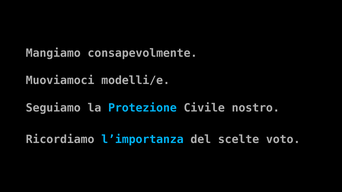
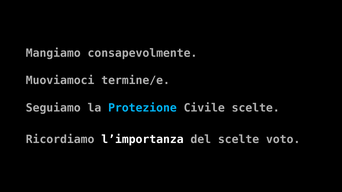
modelli/e: modelli/e -> termine/e (136, 81)
Civile nostro: nostro -> scelte (256, 108)
l’importanza colour: light blue -> white (142, 140)
